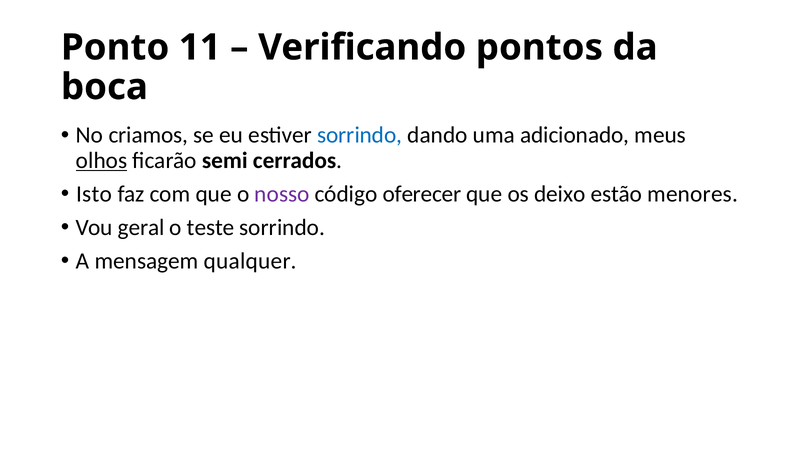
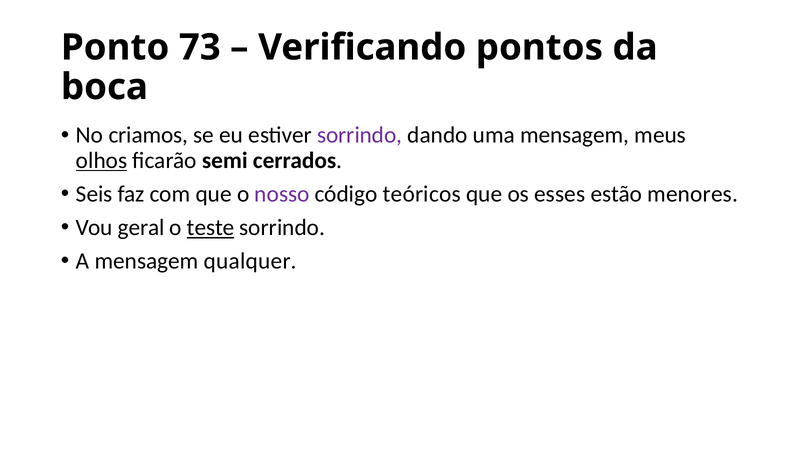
11: 11 -> 73 (200, 47)
sorrindo colour: blue -> purple (360, 135)
uma adicionado: adicionado -> mensagem (575, 135)
Isto: Isto -> Seis (94, 194)
oferecer: oferecer -> teóricos (422, 194)
deixo: deixo -> esses (560, 194)
teste underline: none -> present (211, 228)
